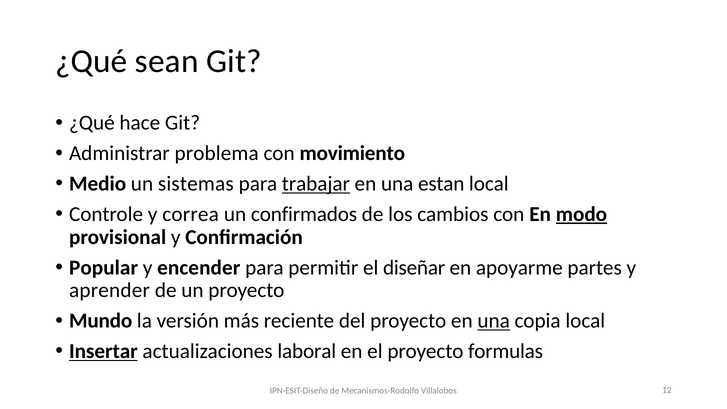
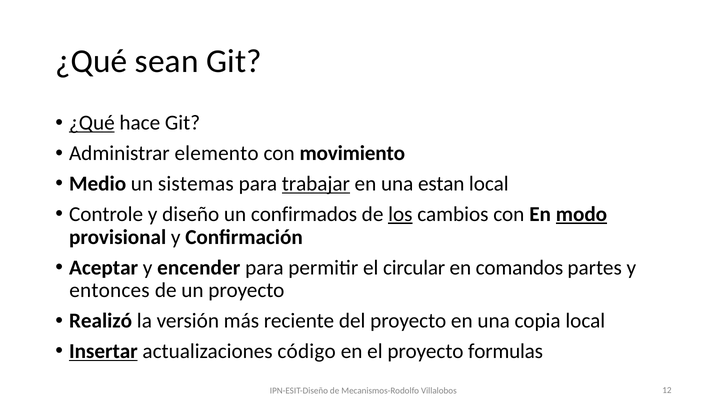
¿Qué underline: none -> present (92, 123)
problema: problema -> elemento (217, 153)
correa: correa -> diseño (191, 214)
los underline: none -> present (400, 214)
Popular: Popular -> Aceptar (104, 267)
diseñar: diseñar -> circular (414, 267)
apoyarme: apoyarme -> comandos (519, 267)
aprender: aprender -> entonces (109, 290)
Mundo: Mundo -> Realizó (101, 321)
una underline: present -> none (494, 321)
laboral: laboral -> código (307, 351)
